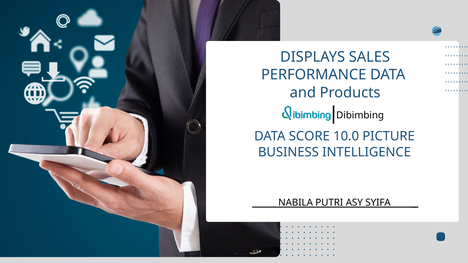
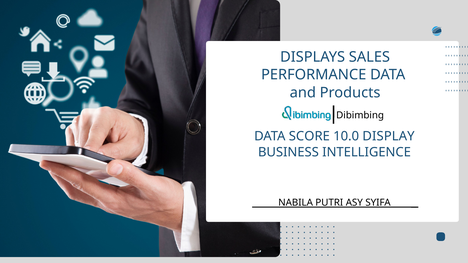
PICTURE: PICTURE -> DISPLAY (388, 136)
